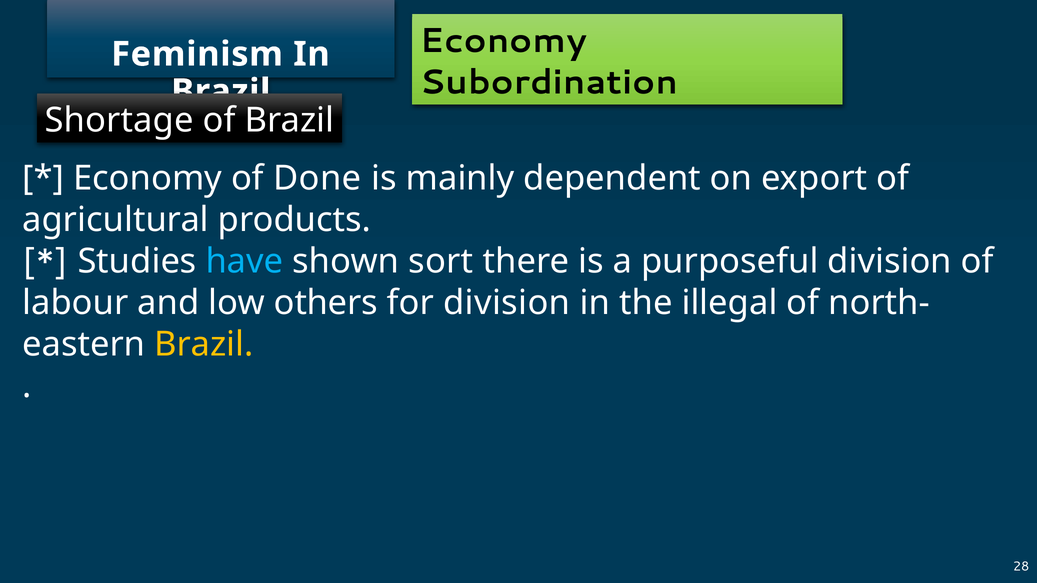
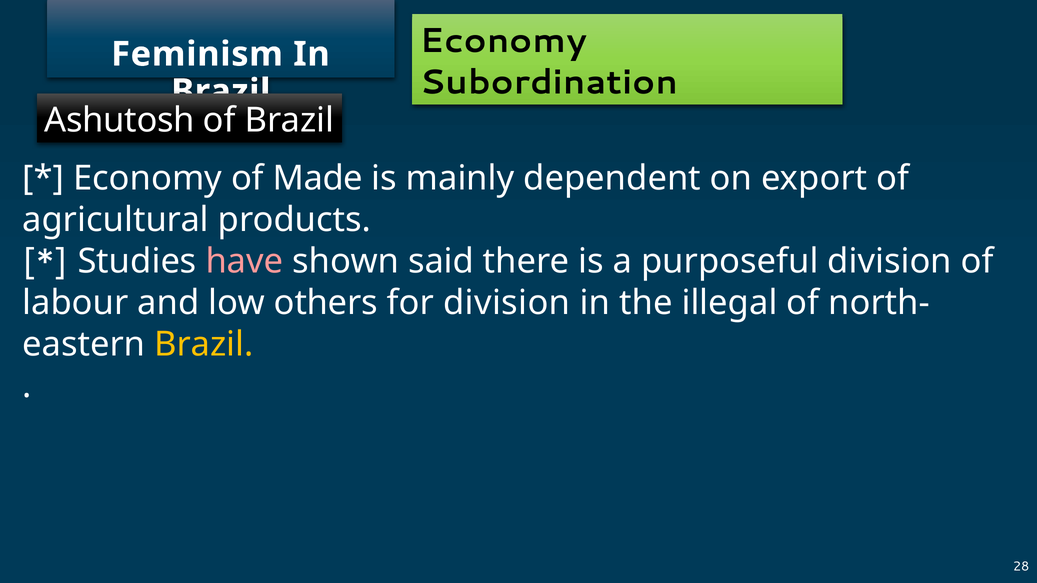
Shortage: Shortage -> Ashutosh (120, 120)
Done: Done -> Made (318, 179)
have colour: light blue -> pink (244, 262)
sort: sort -> said (441, 262)
